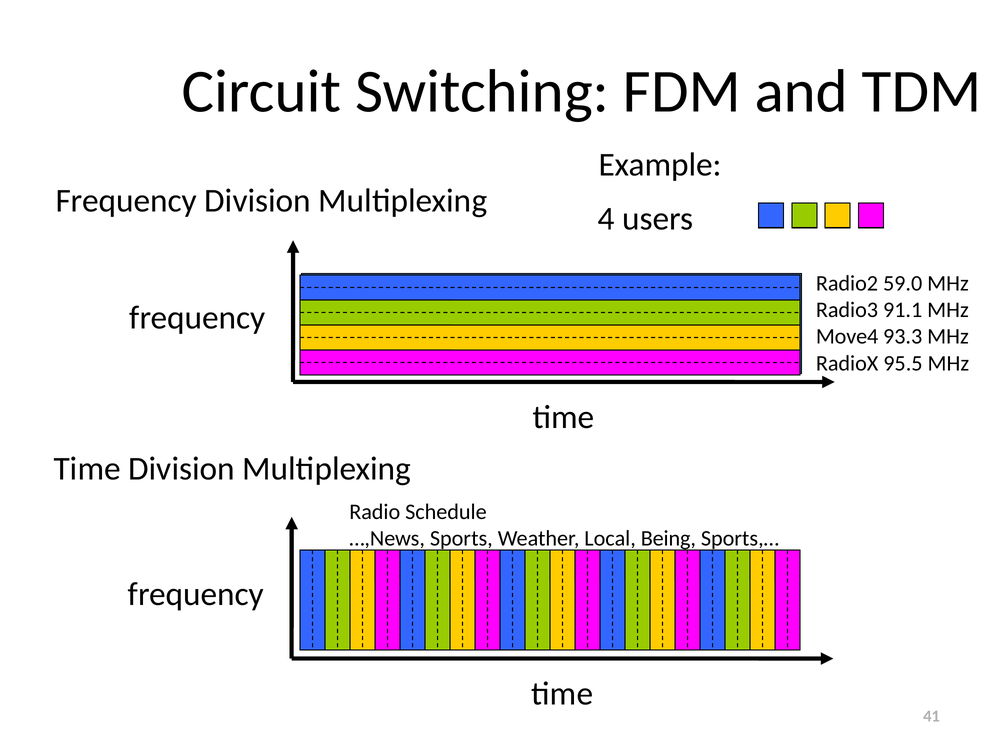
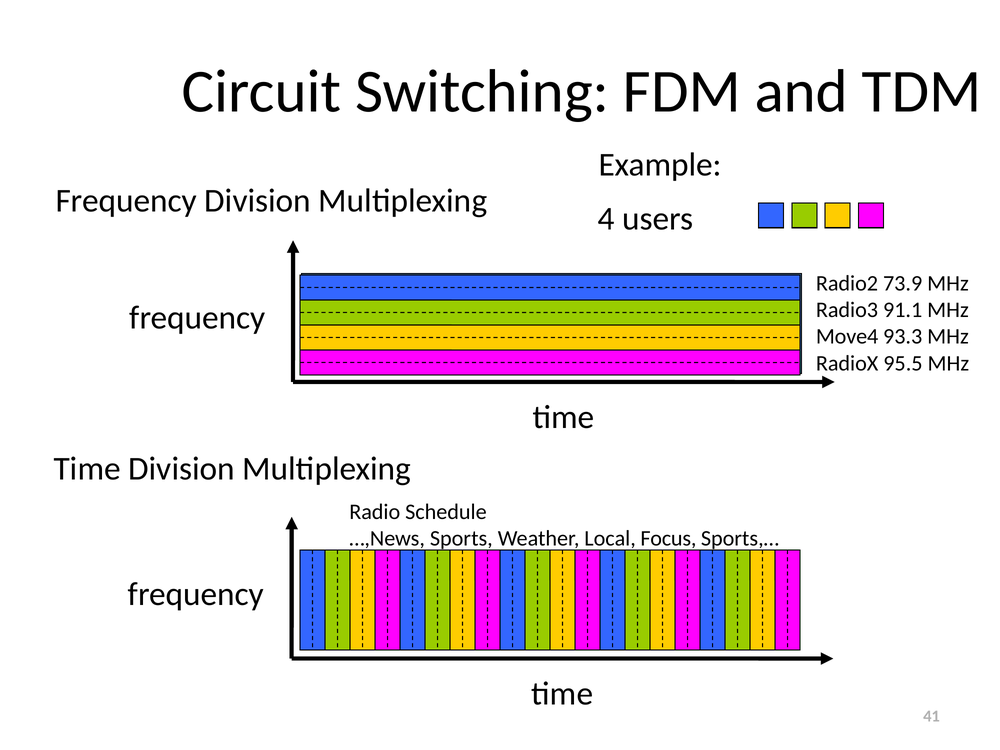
59.0: 59.0 -> 73.9 (903, 283)
Being: Being -> Focus (668, 538)
